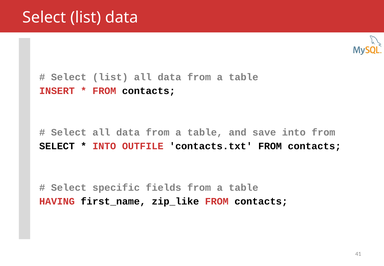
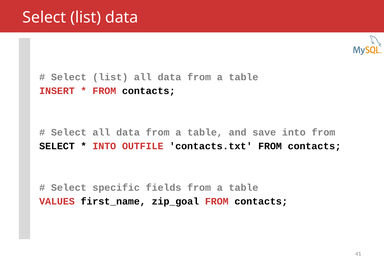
HAVING: HAVING -> VALUES (57, 201)
zip_like: zip_like -> zip_goal (175, 201)
